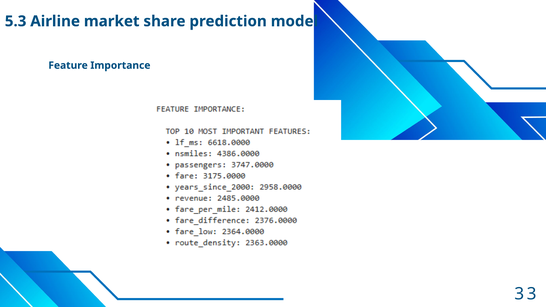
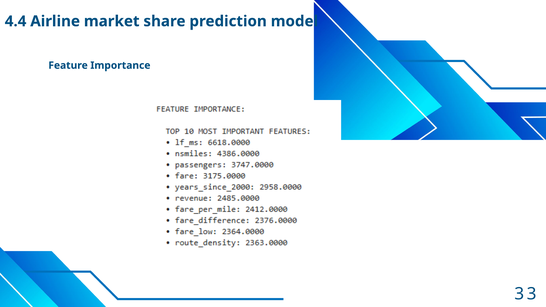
5.3: 5.3 -> 4.4 (16, 21)
